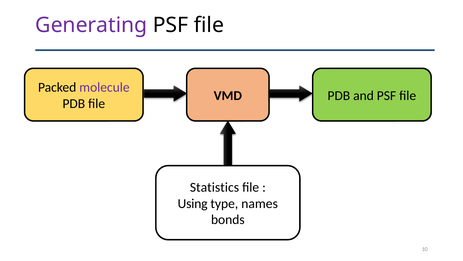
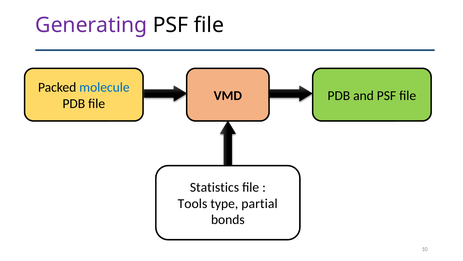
molecule colour: purple -> blue (104, 87)
Using: Using -> Tools (192, 203)
names: names -> partial (260, 203)
